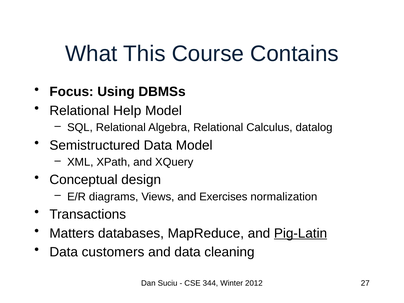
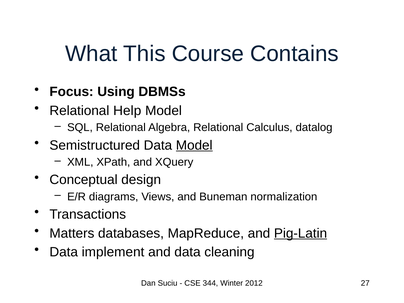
Model underline: none -> present (194, 145)
Exercises: Exercises -> Buneman (223, 197)
customers: customers -> implement (113, 252)
